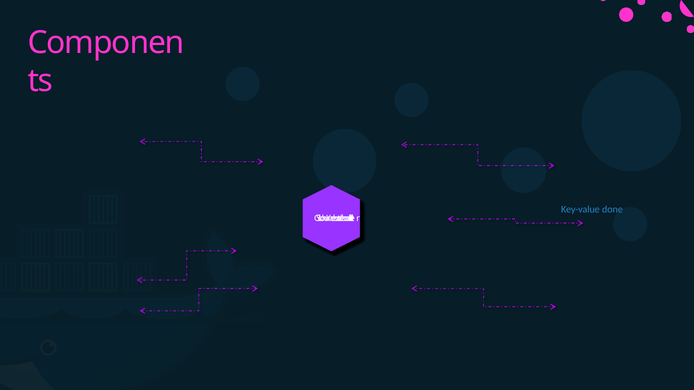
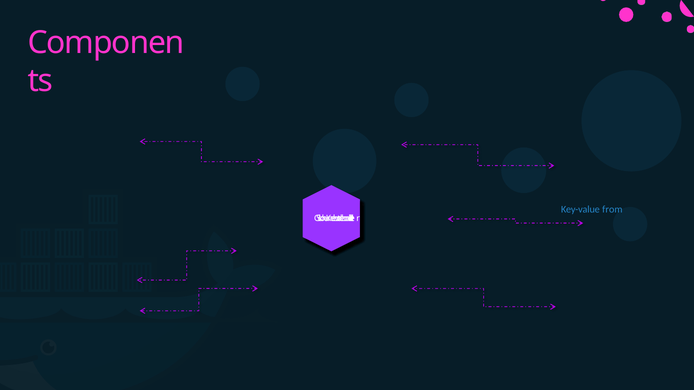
done: done -> from (612, 210)
